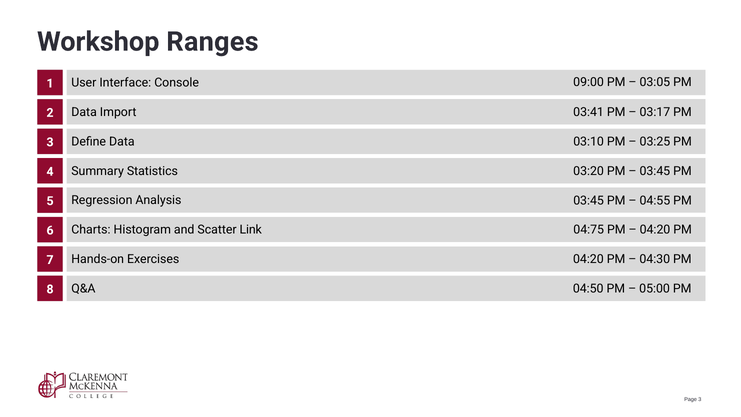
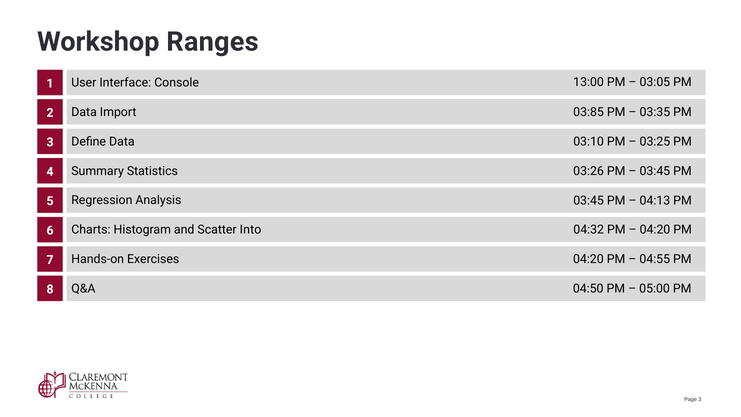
09:00: 09:00 -> 13:00 (589, 82)
03:41: 03:41 -> 03:85 (589, 112)
03:17: 03:17 -> 03:35 (655, 112)
03:20: 03:20 -> 03:26 (589, 171)
04:55: 04:55 -> 04:13 (655, 200)
Link: Link -> Into (251, 230)
04:75: 04:75 -> 04:32 (589, 230)
04:30: 04:30 -> 04:55 (655, 259)
